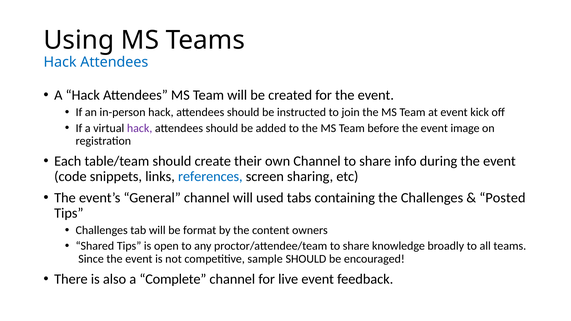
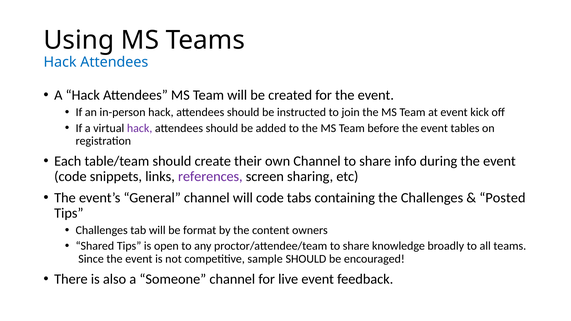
image: image -> tables (465, 128)
references colour: blue -> purple (210, 177)
will used: used -> code (270, 198)
Complete: Complete -> Someone (173, 279)
